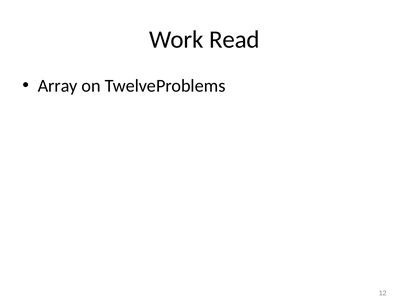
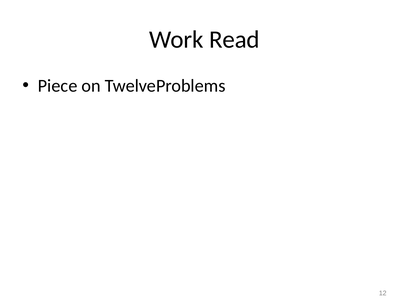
Array: Array -> Piece (58, 86)
